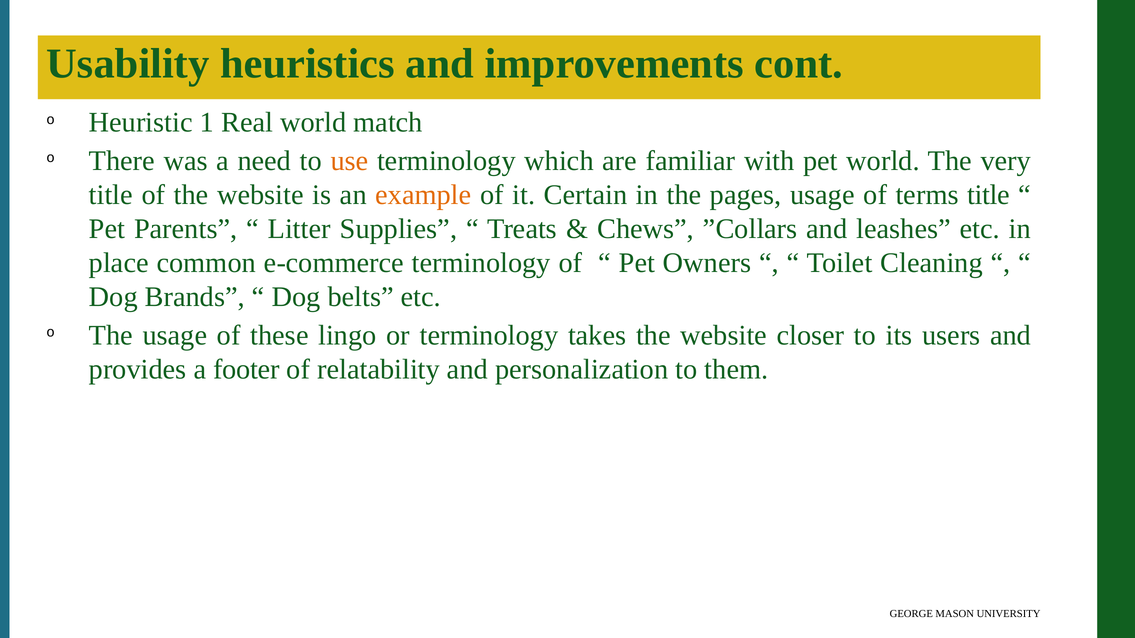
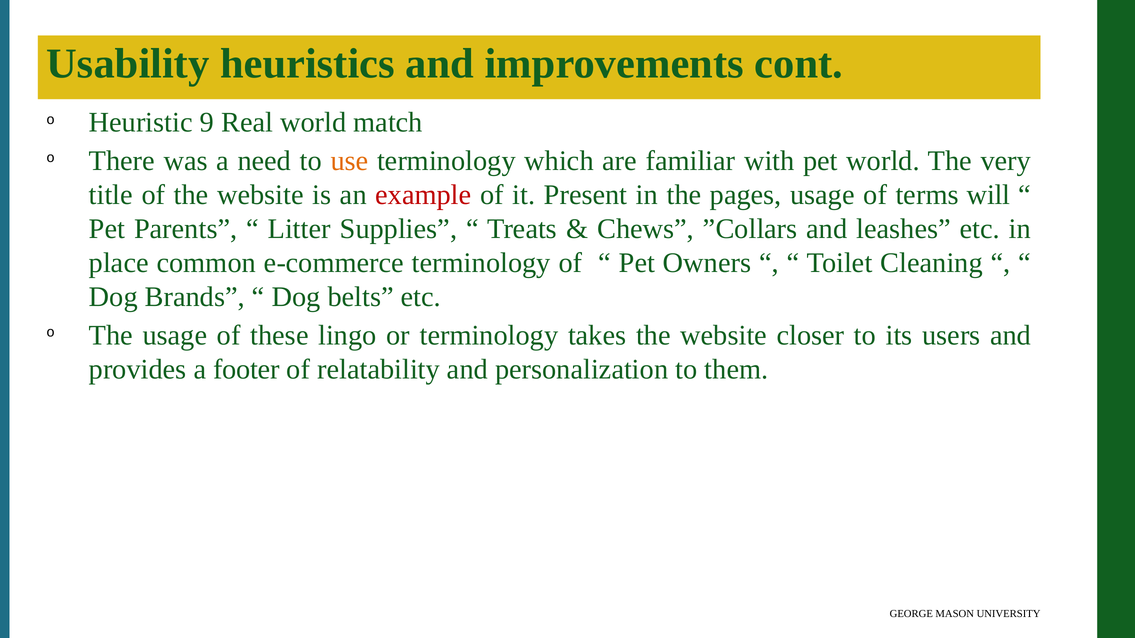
1: 1 -> 9 (207, 123)
example colour: orange -> red (423, 195)
Certain: Certain -> Present (586, 195)
terms title: title -> will (989, 195)
